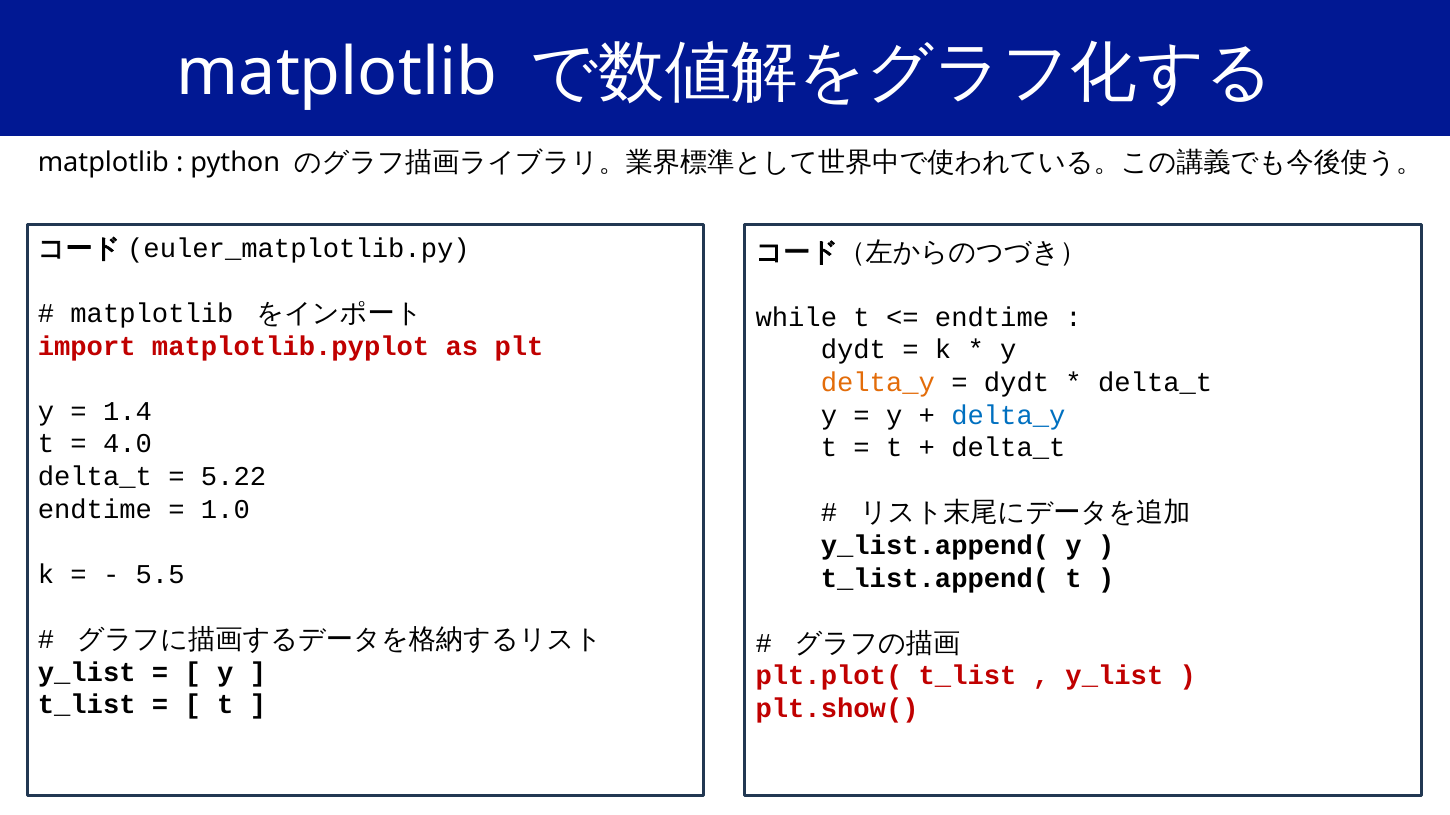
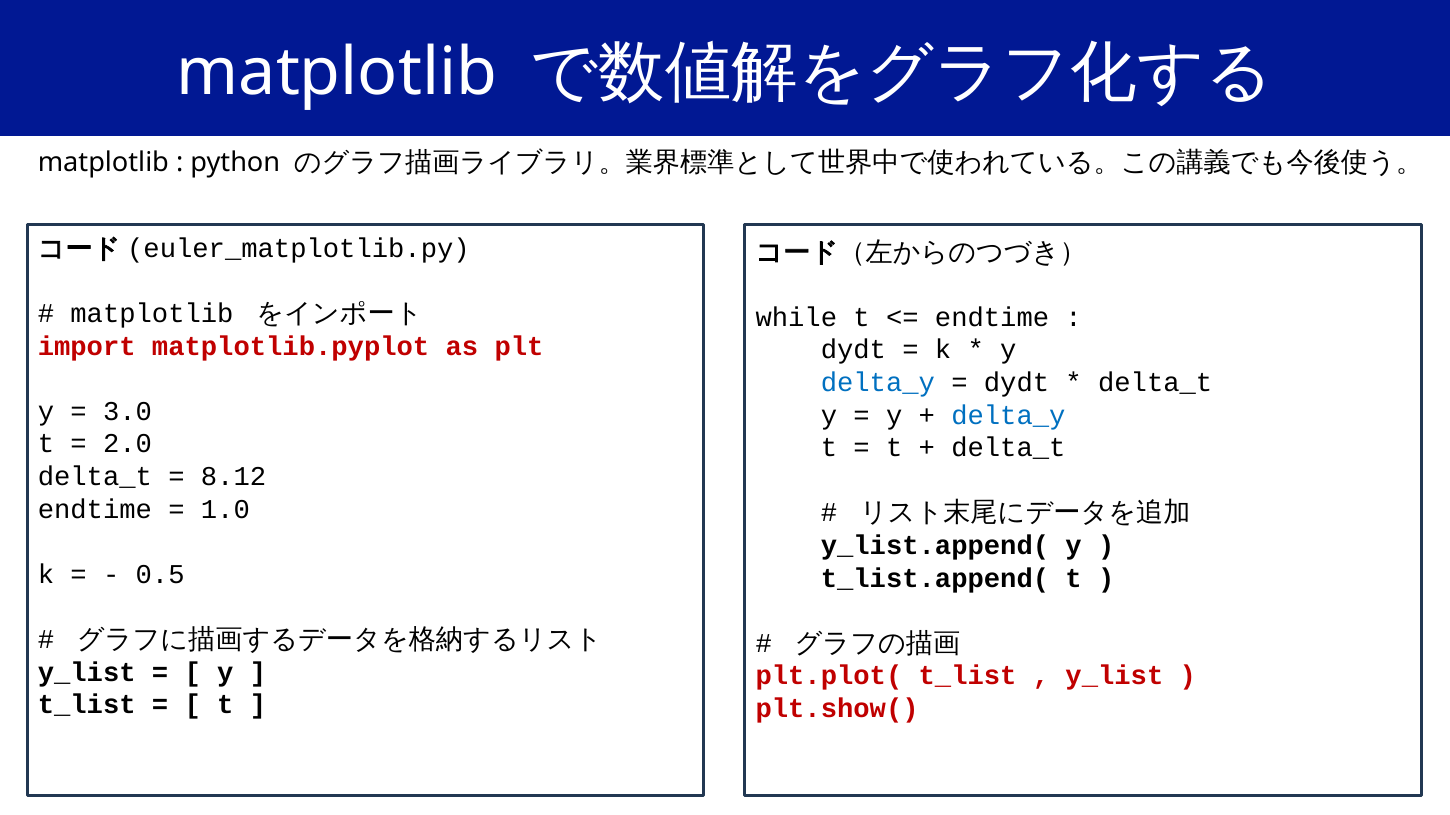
delta_y colour: orange -> blue (878, 383)
1.4: 1.4 -> 3.0 (128, 412)
4.0: 4.0 -> 2.0 (128, 444)
5.22: 5.22 -> 8.12 (234, 477)
5.5: 5.5 -> 0.5 (160, 575)
